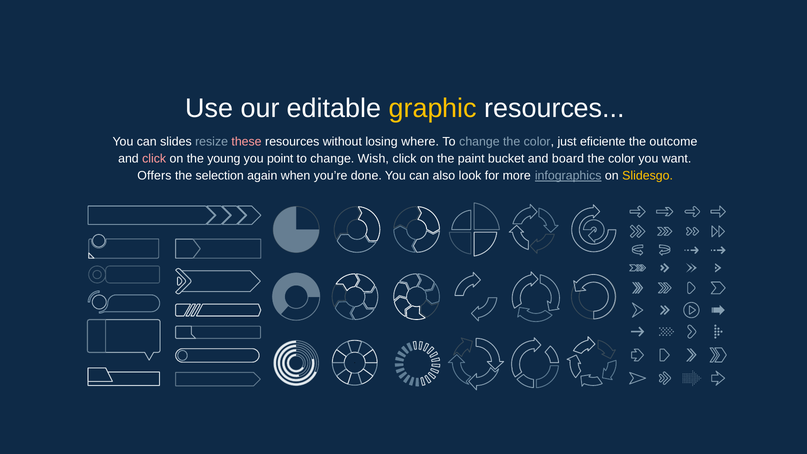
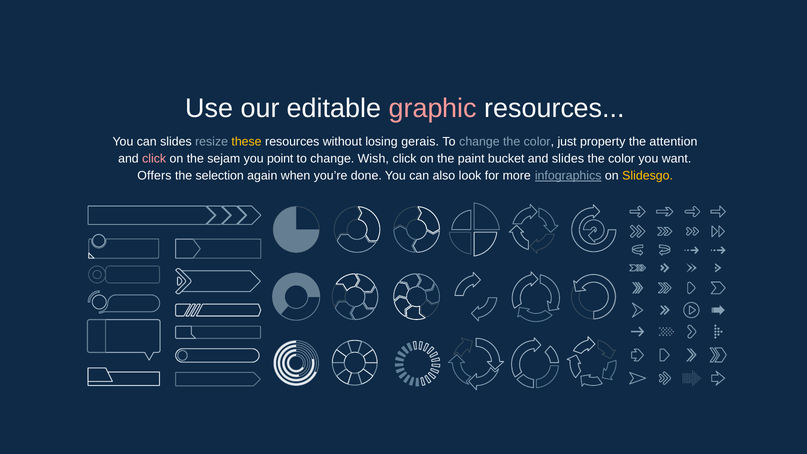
graphic colour: yellow -> pink (433, 108)
these colour: pink -> yellow (247, 142)
where: where -> gerais (420, 142)
eficiente: eficiente -> property (603, 142)
outcome: outcome -> attention (673, 142)
young: young -> sejam (224, 159)
and board: board -> slides (568, 159)
